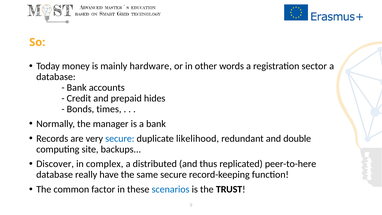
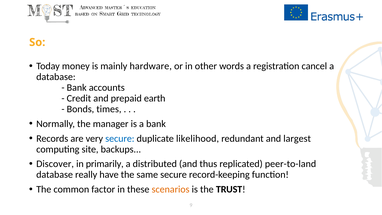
sector: sector -> cancel (314, 66)
hides: hides -> earth (155, 98)
double: double -> largest (297, 138)
complex: complex -> primarily (105, 164)
peer-to-here: peer-to-here -> peer-to-land (291, 164)
scenarios colour: blue -> orange (171, 189)
